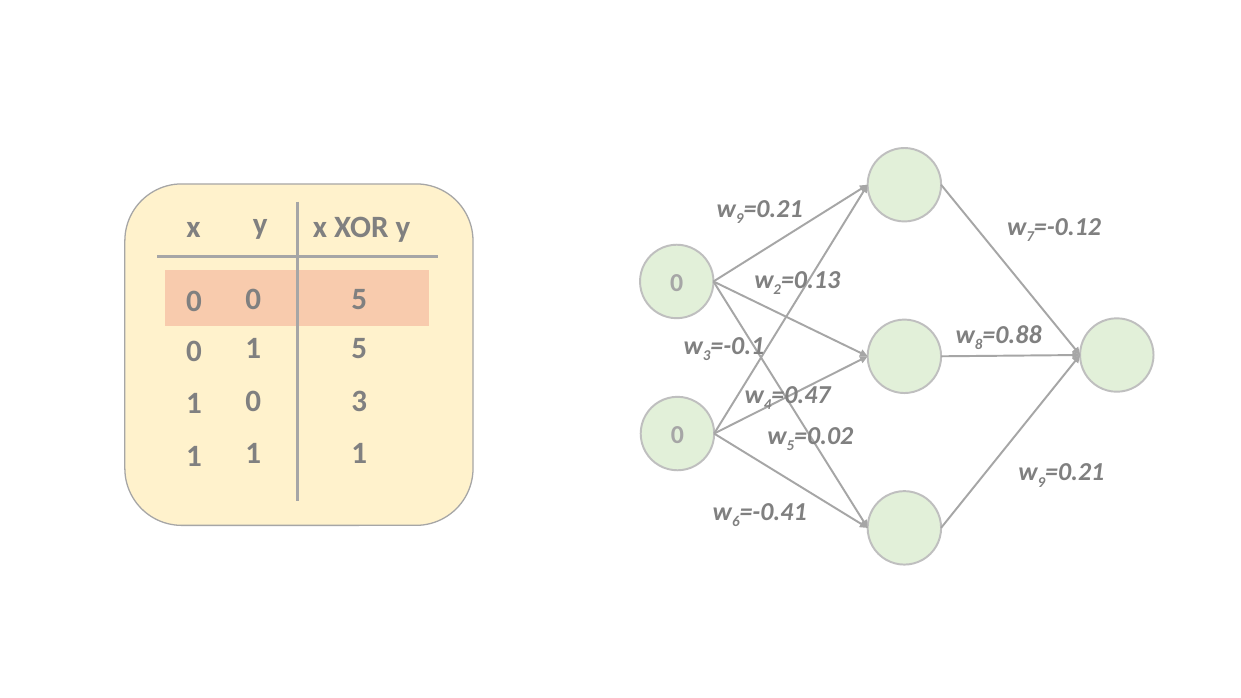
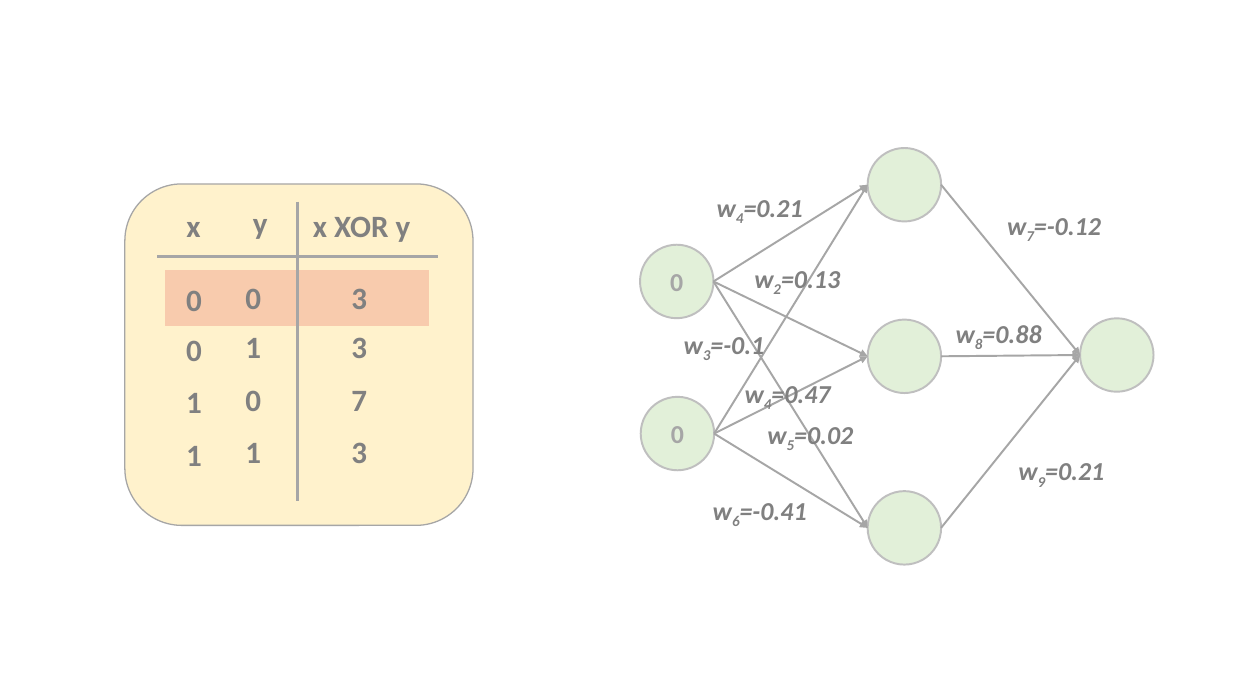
9: 9 -> 4 (740, 219)
0 5: 5 -> 3 (359, 299)
0 1 5: 5 -> 3 (359, 349)
0 3: 3 -> 7 (359, 401)
1 1 1: 1 -> 3 (359, 454)
